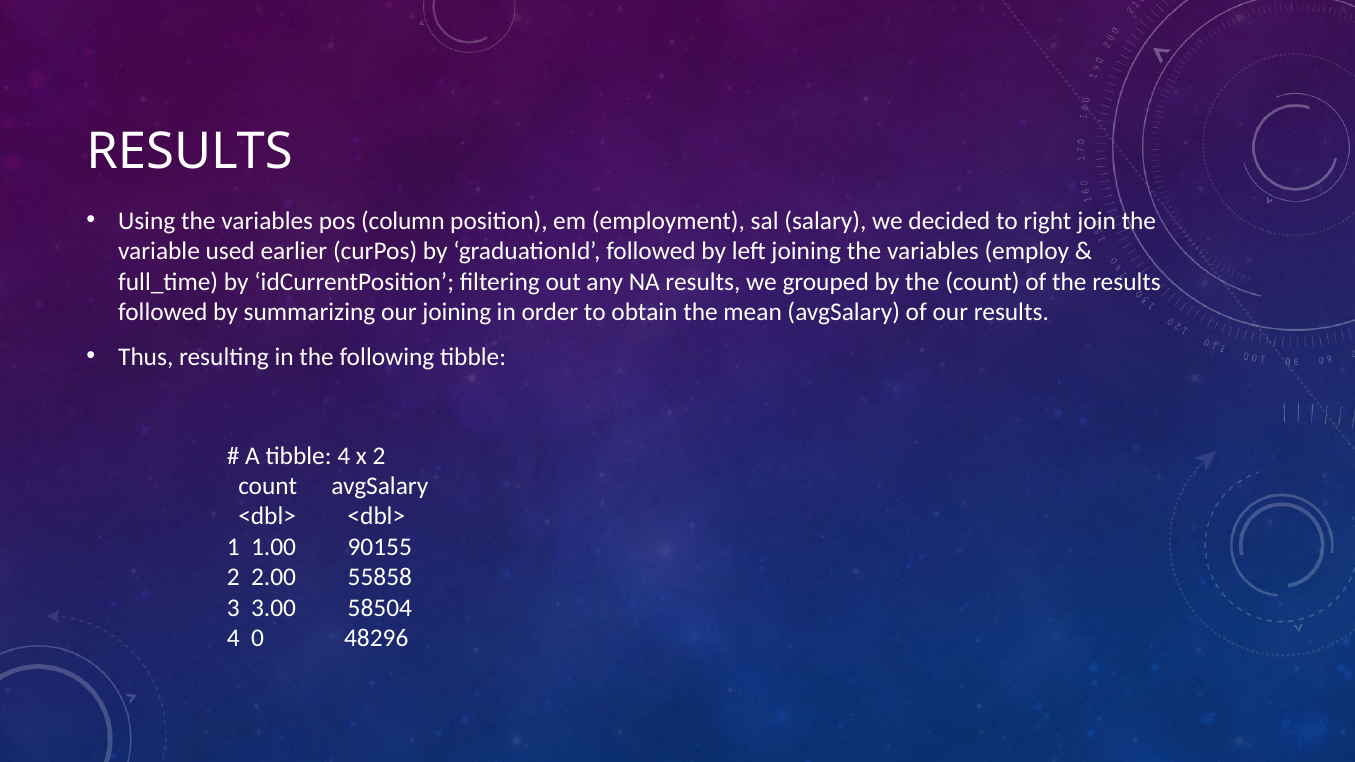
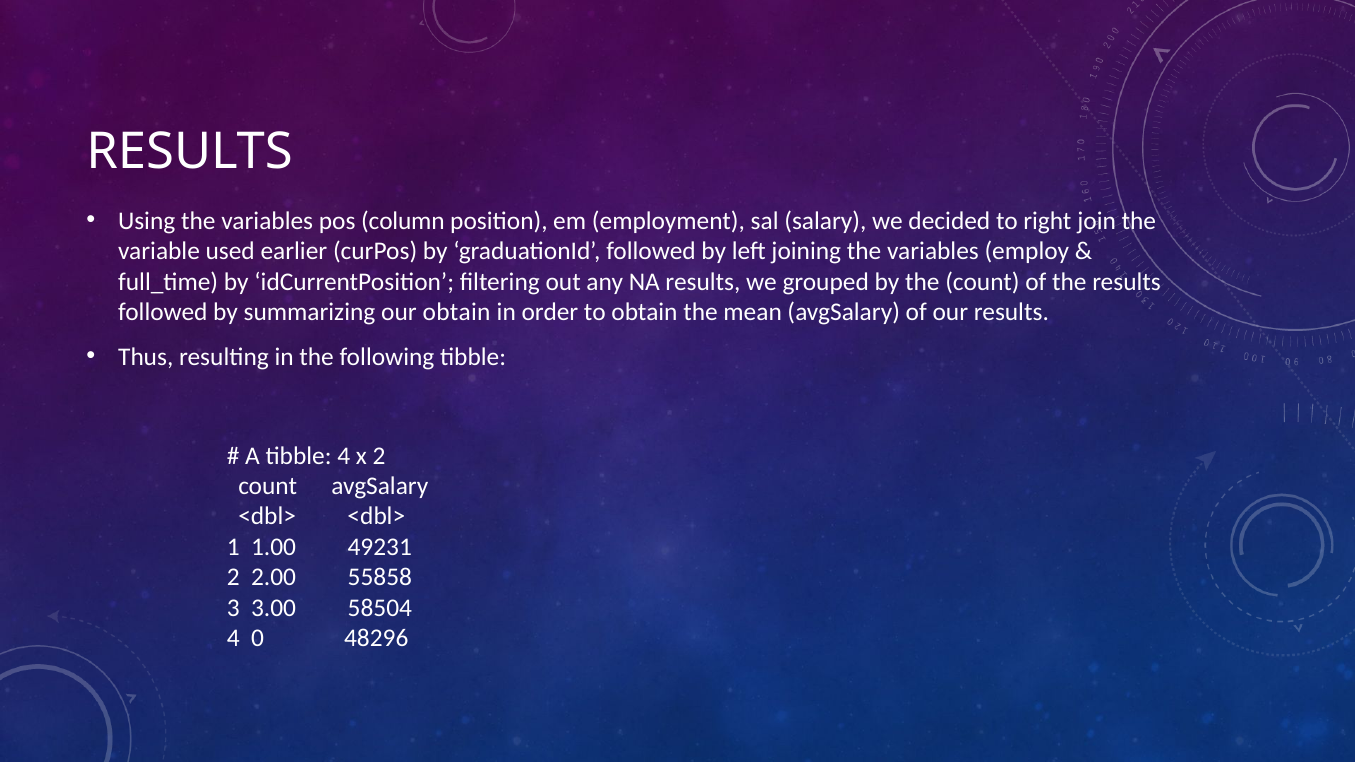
our joining: joining -> obtain (457, 312)
90155: 90155 -> 49231 (380, 547)
